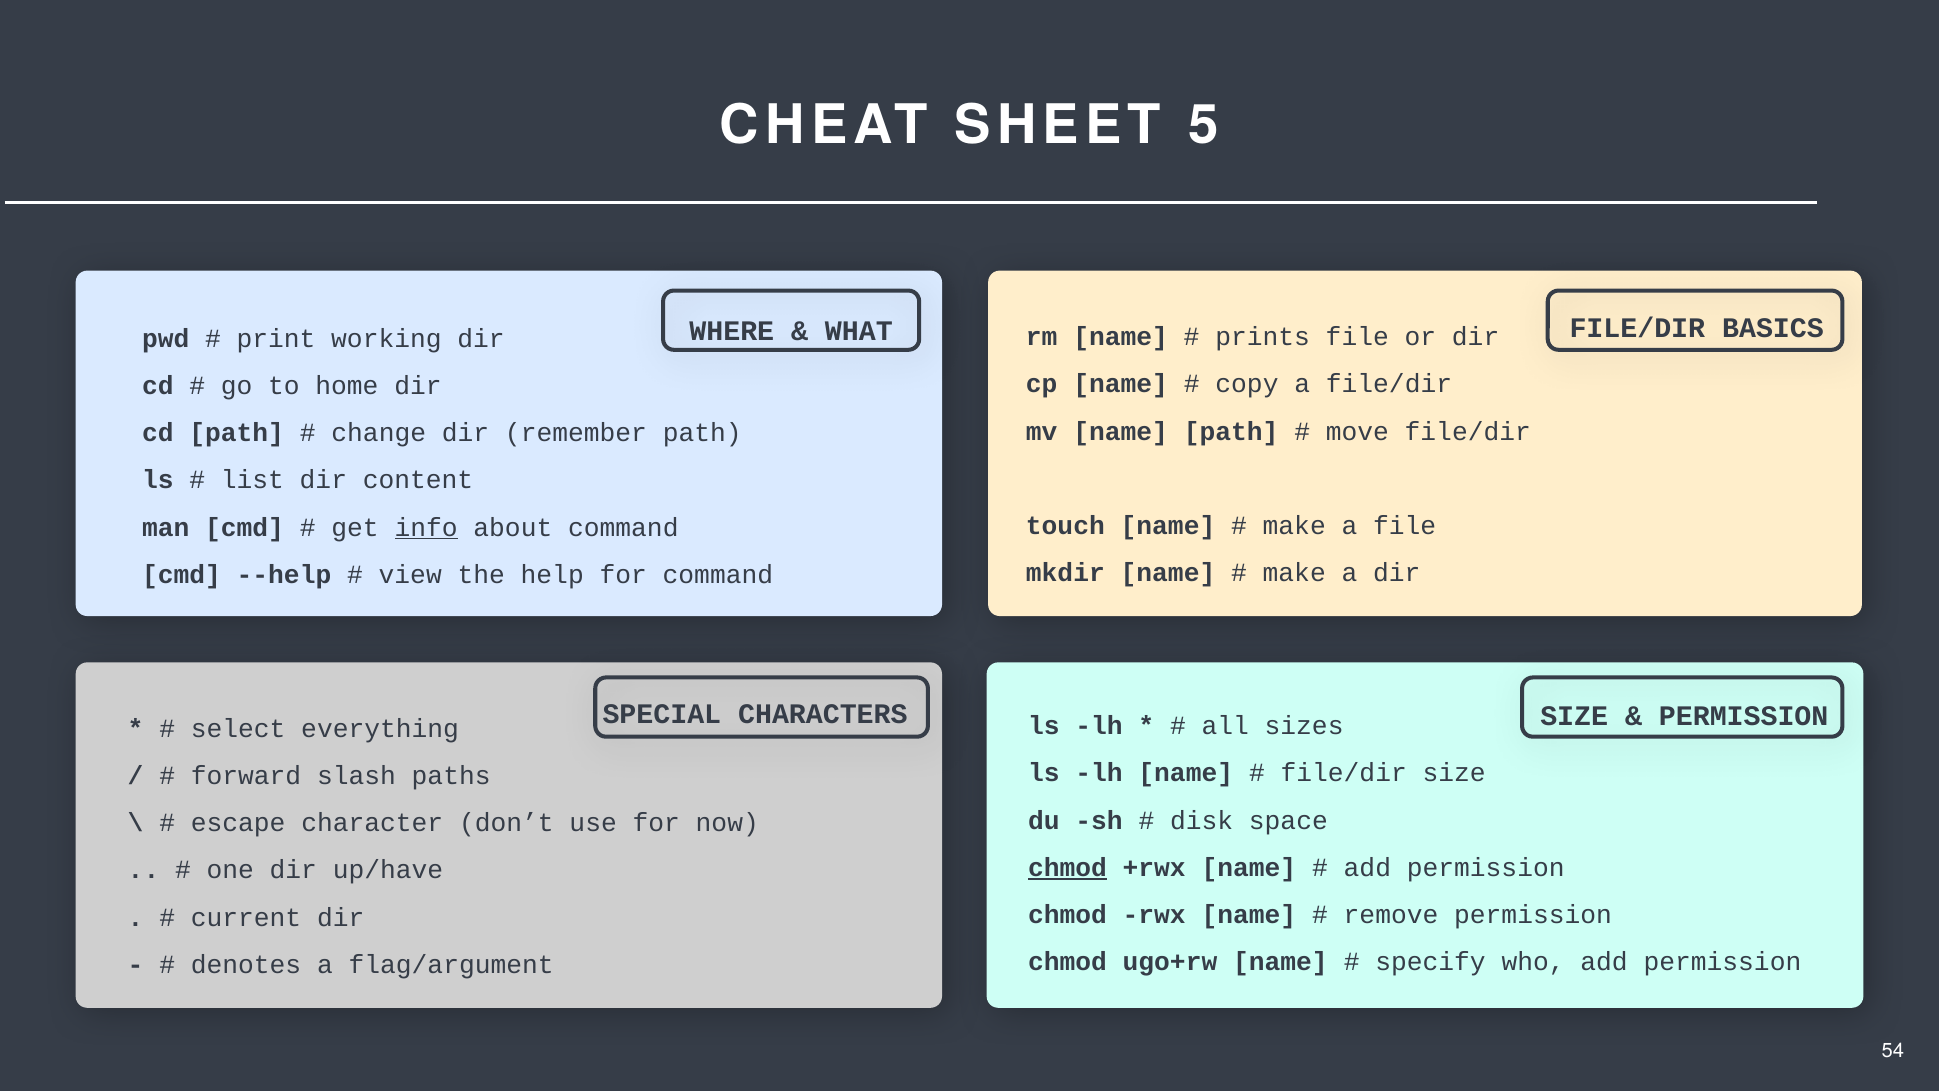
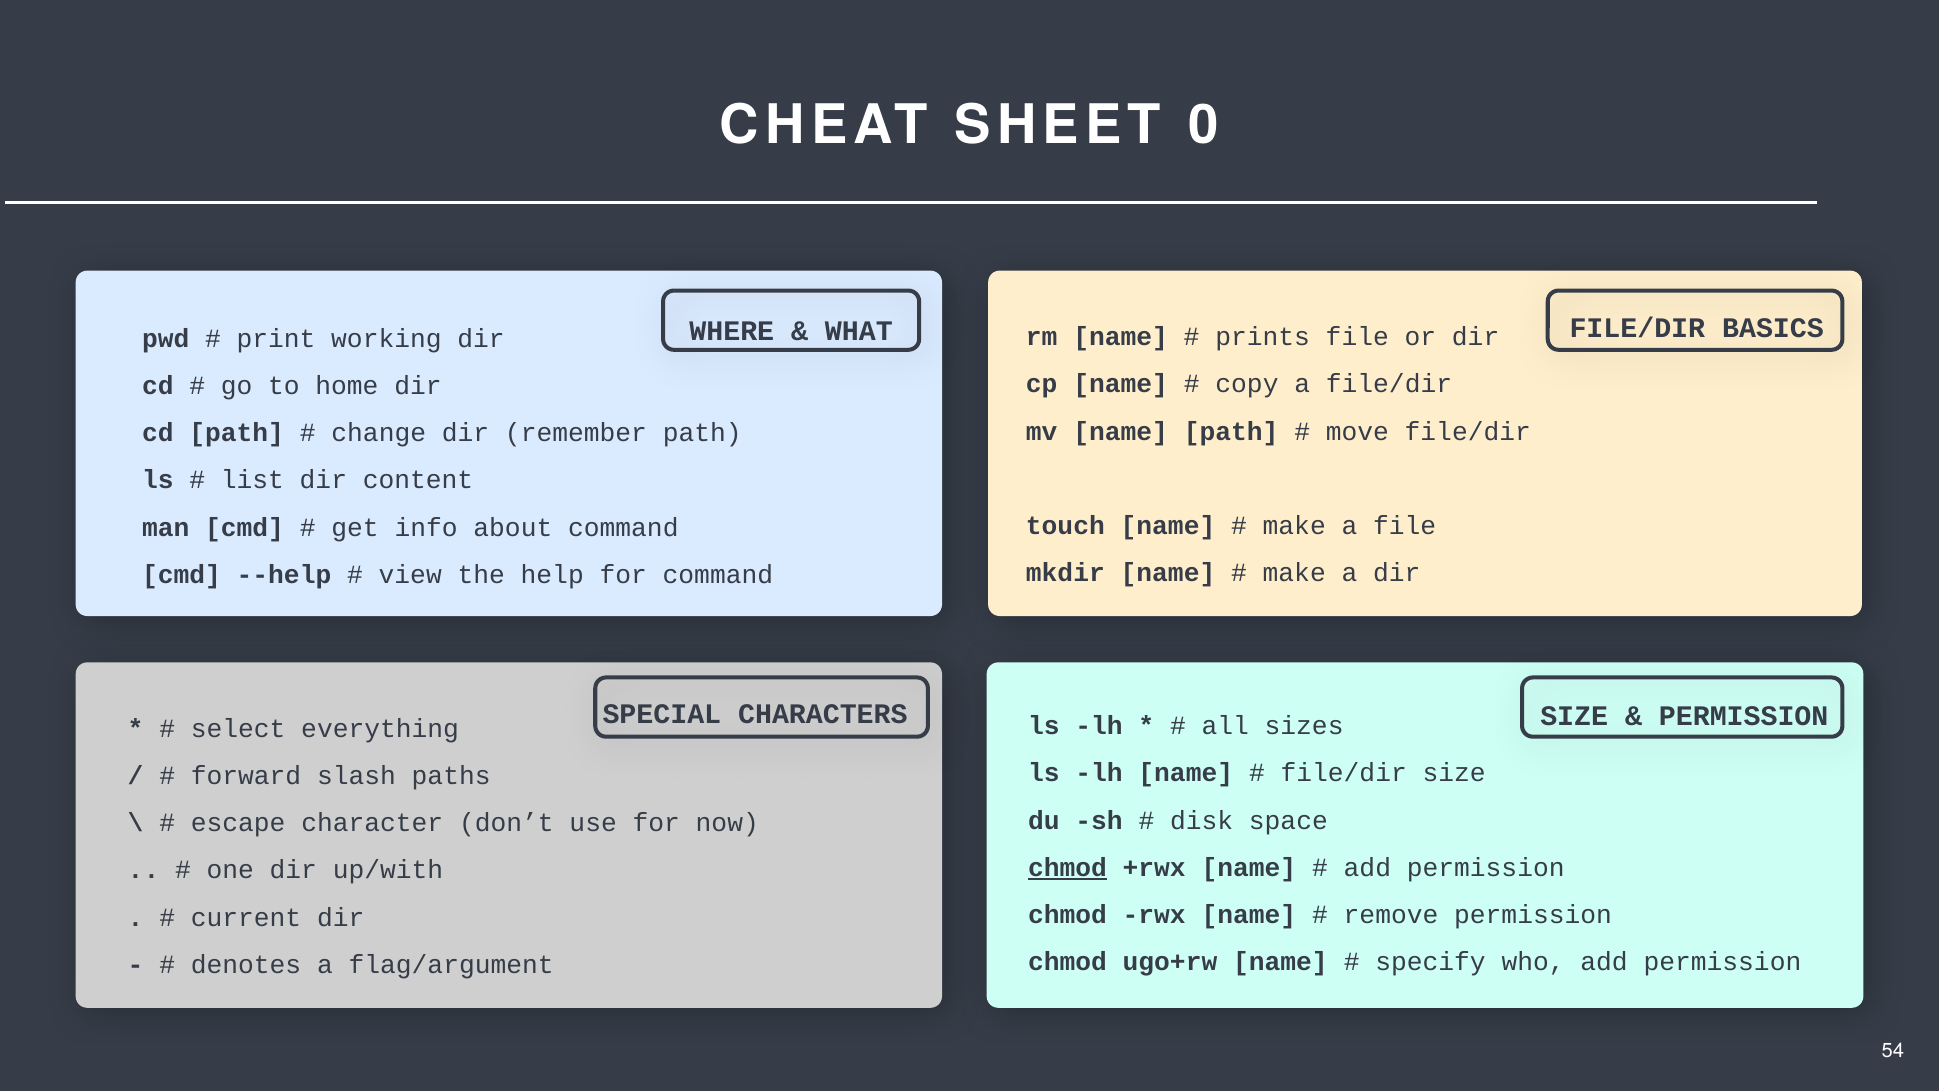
5: 5 -> 0 (1204, 125)
info underline: present -> none (426, 527)
up/have: up/have -> up/with (388, 870)
